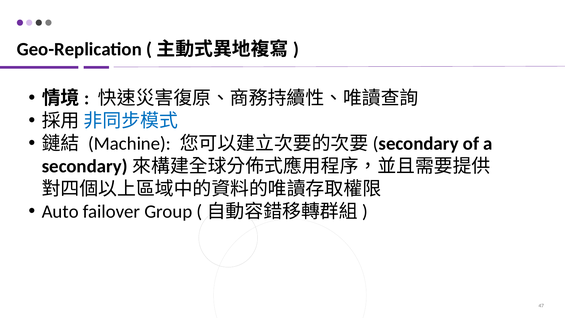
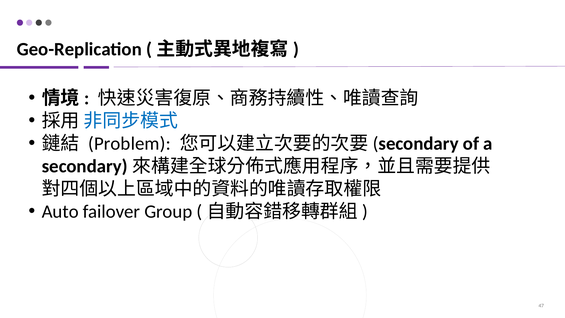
Machine: Machine -> Problem (129, 144)
